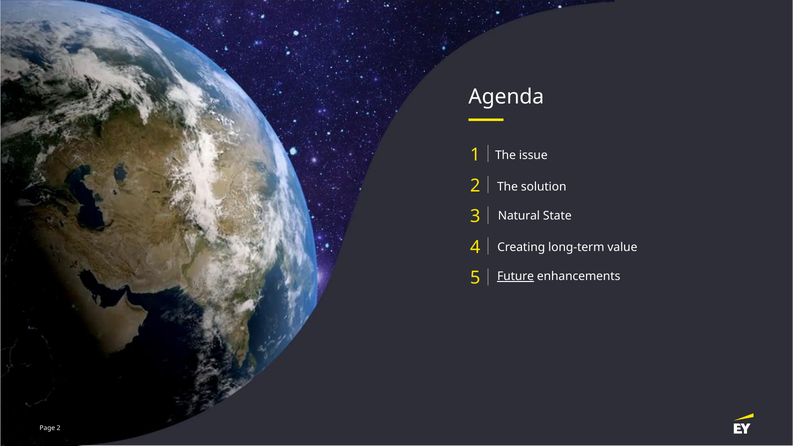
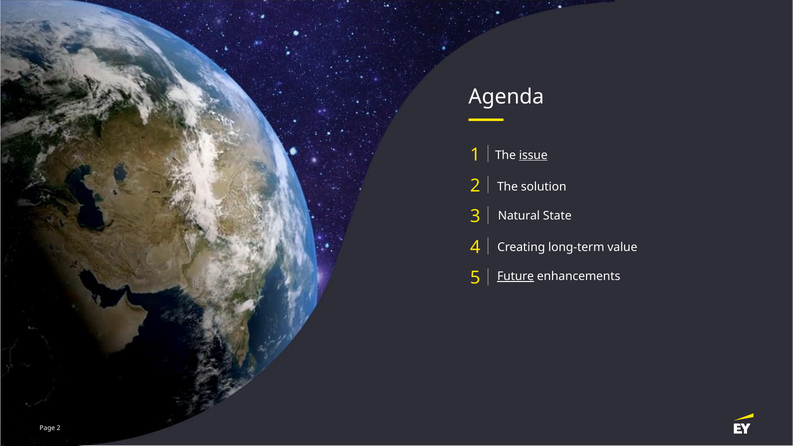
issue underline: none -> present (533, 155)
